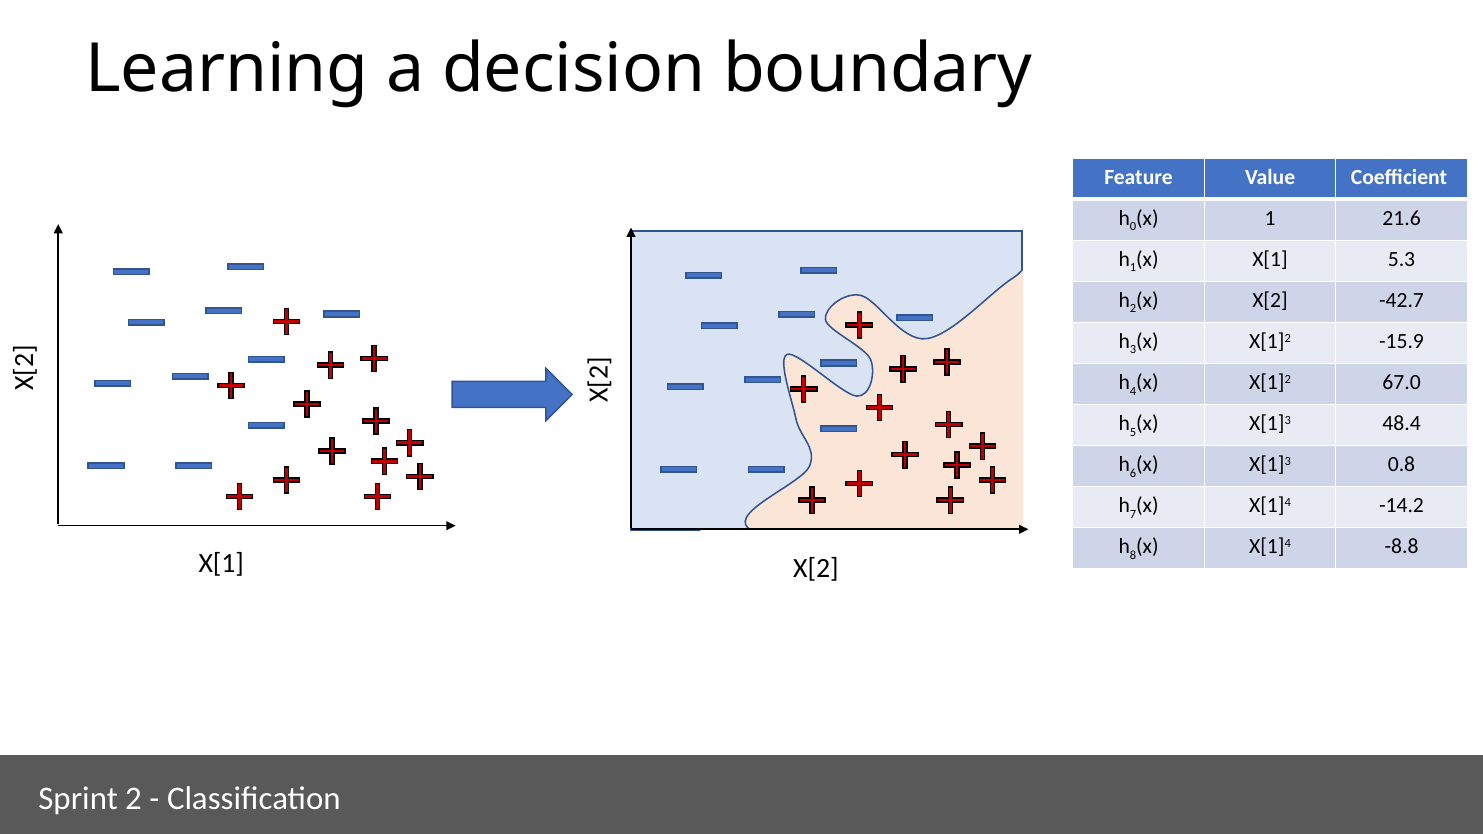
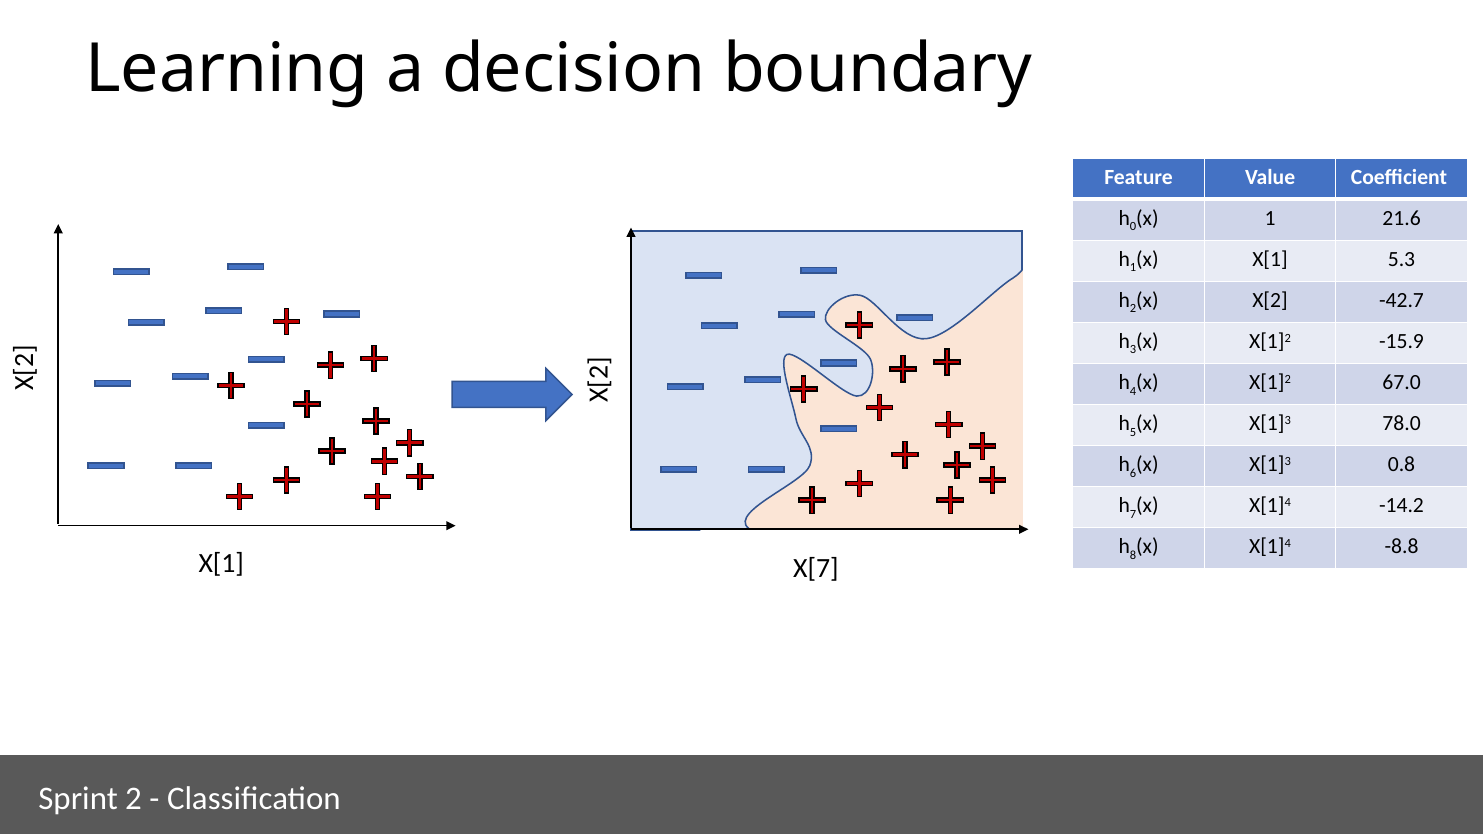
48.4: 48.4 -> 78.0 (1402, 424)
X[1 X[2: X[2 -> X[7 (816, 569)
